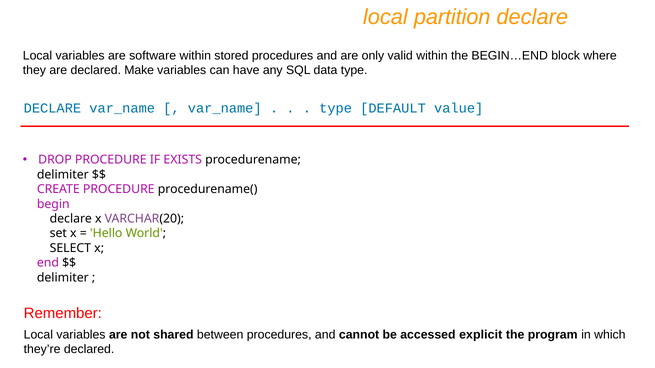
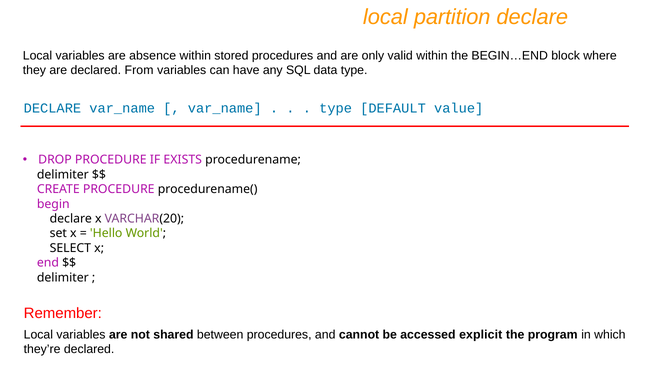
software: software -> absence (153, 56)
Make: Make -> From (139, 70)
